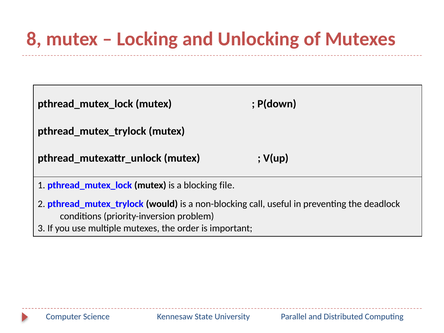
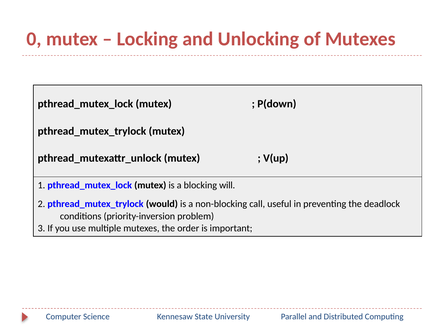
8: 8 -> 0 (34, 39)
file: file -> will (227, 185)
